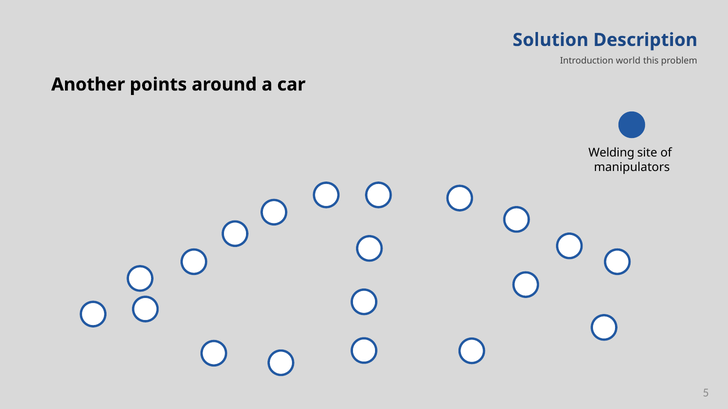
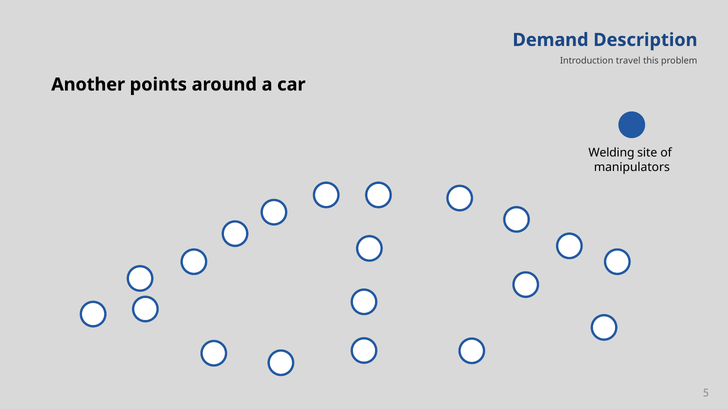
Solution: Solution -> Demand (551, 40)
world: world -> travel (628, 61)
